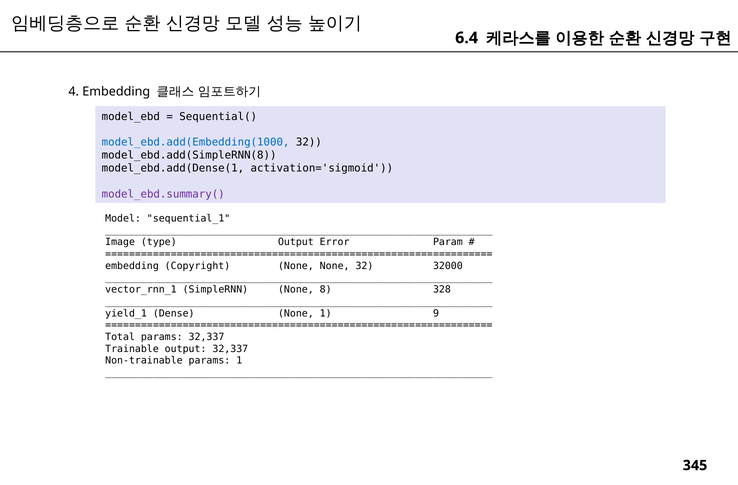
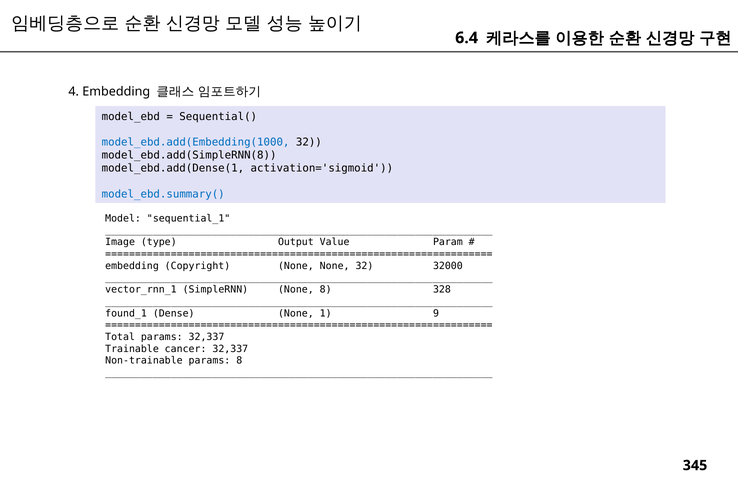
model_ebd.summary( colour: purple -> blue (163, 194)
Error: Error -> Value (335, 242)
yield_1: yield_1 -> found_1 (126, 313)
Trainable output: output -> cancer (186, 349)
params 1: 1 -> 8 (239, 361)
